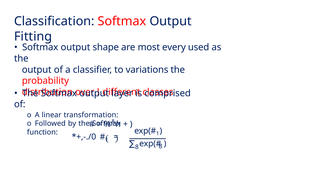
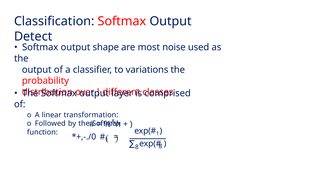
Fitting: Fitting -> Detect (33, 36)
every: every -> noise (174, 47)
